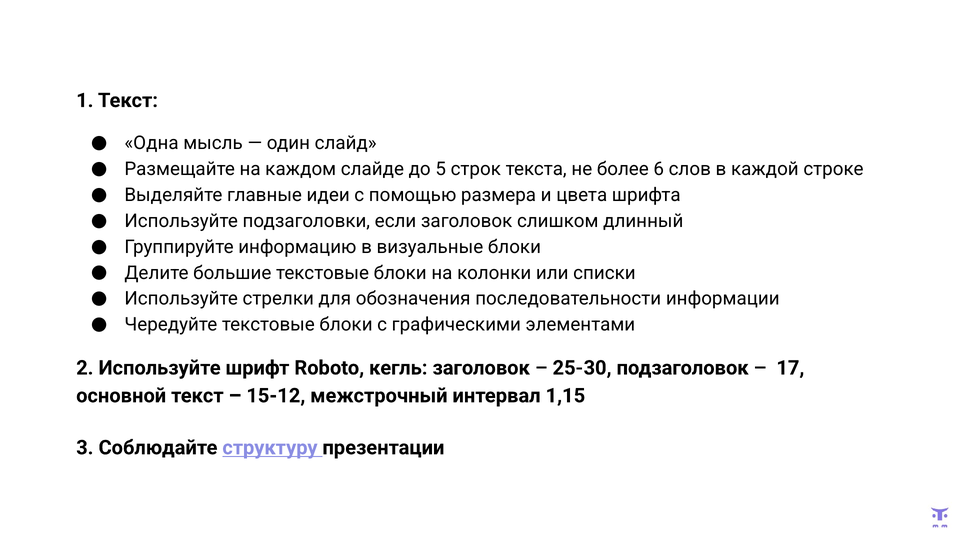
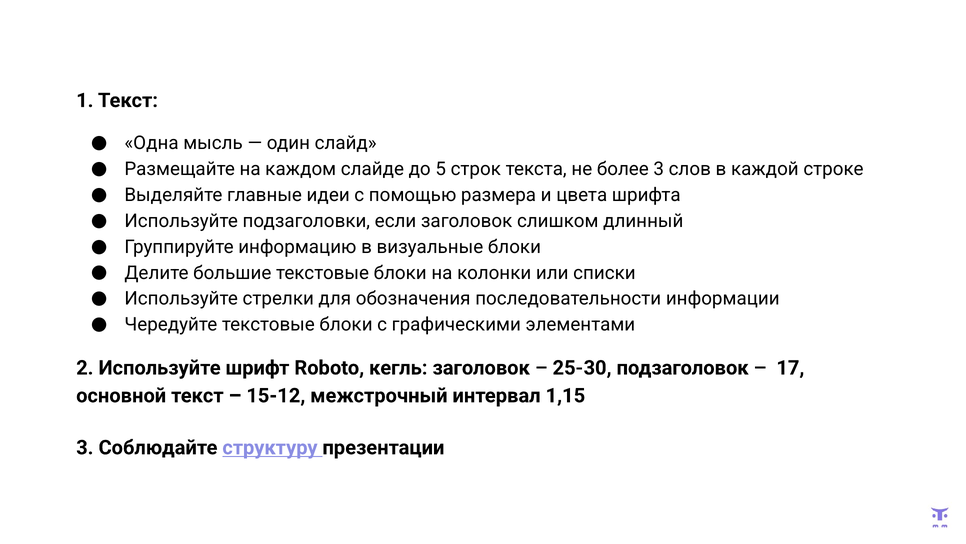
более 6: 6 -> 3 (659, 169)
